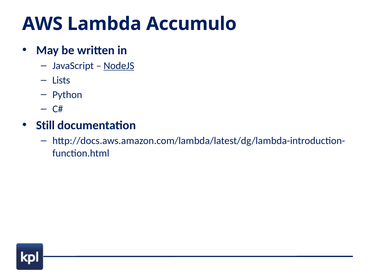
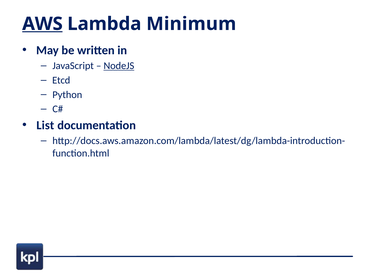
AWS underline: none -> present (42, 24)
Accumulo: Accumulo -> Minimum (191, 24)
Lists: Lists -> Etcd (61, 80)
Still: Still -> List (45, 125)
